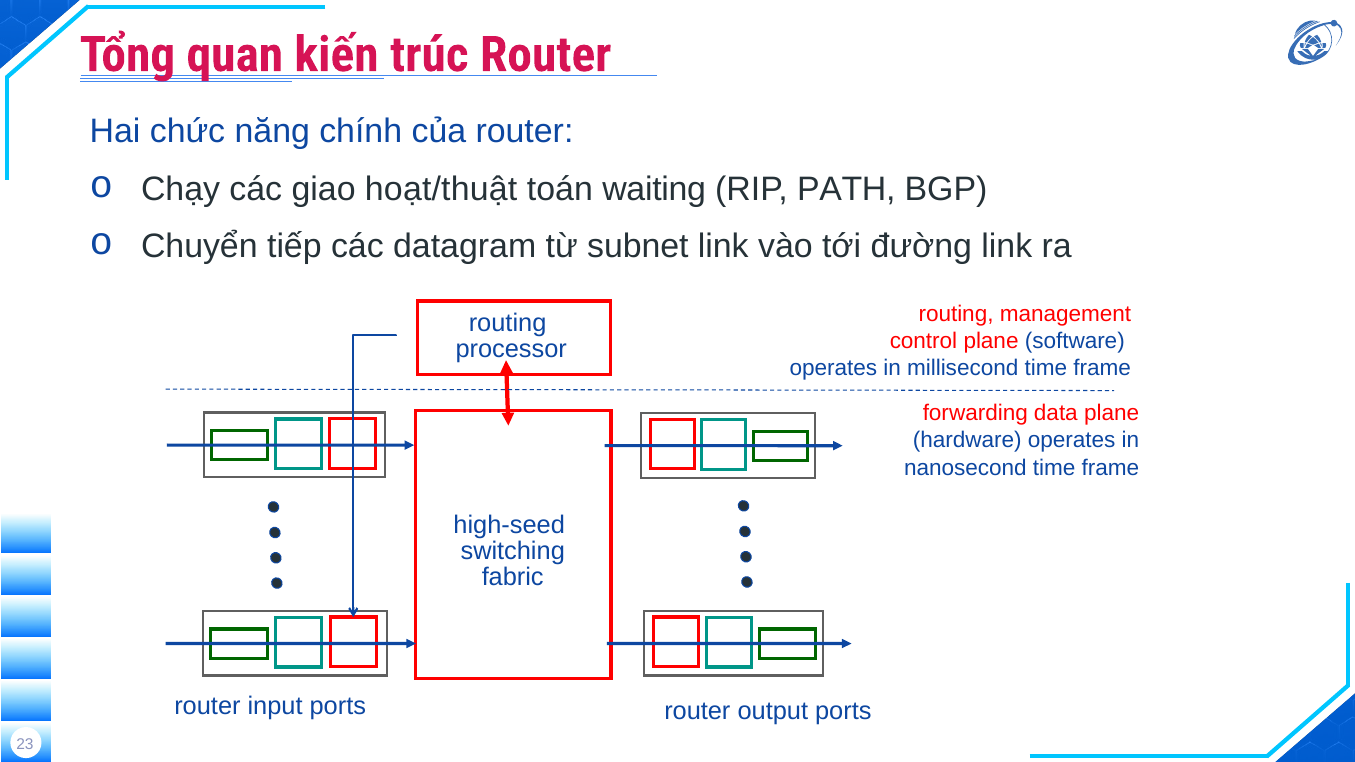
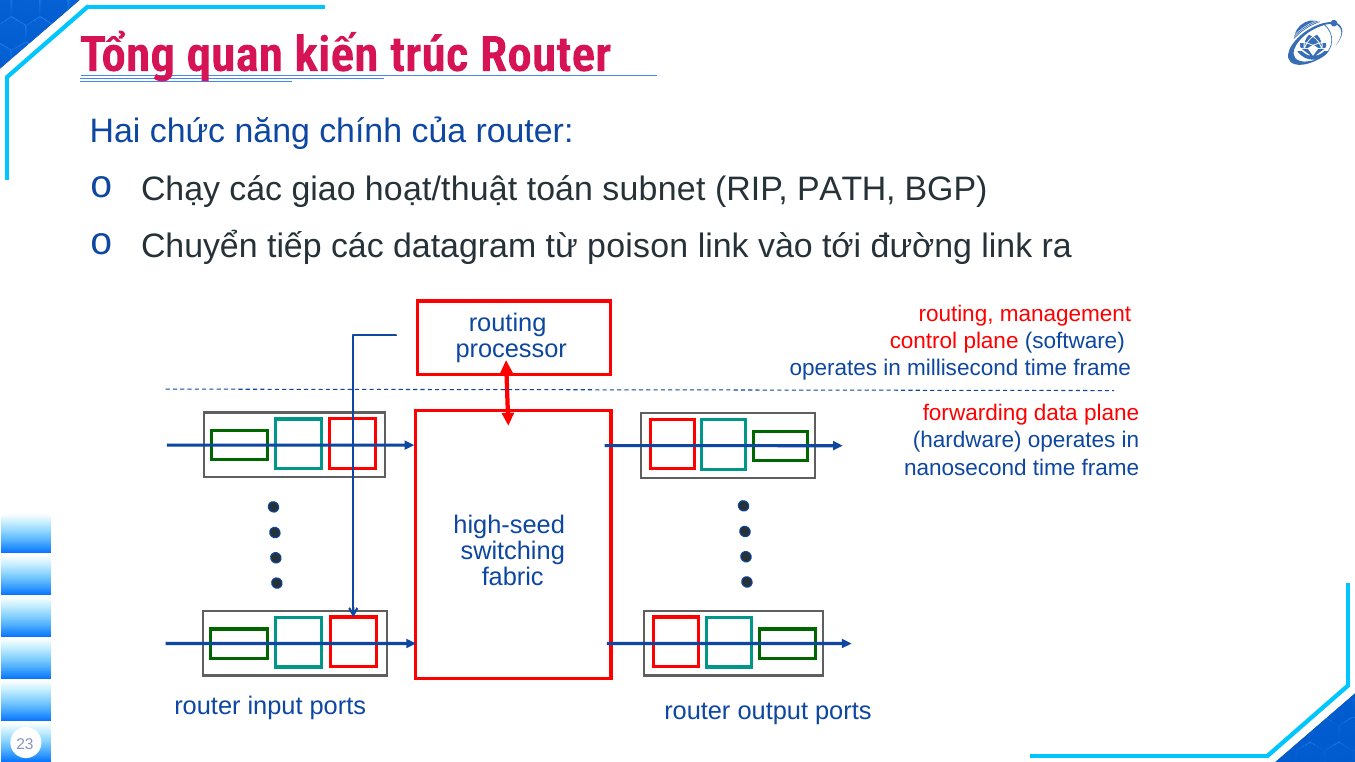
waiting: waiting -> subnet (654, 189)
subnet: subnet -> poison (638, 247)
